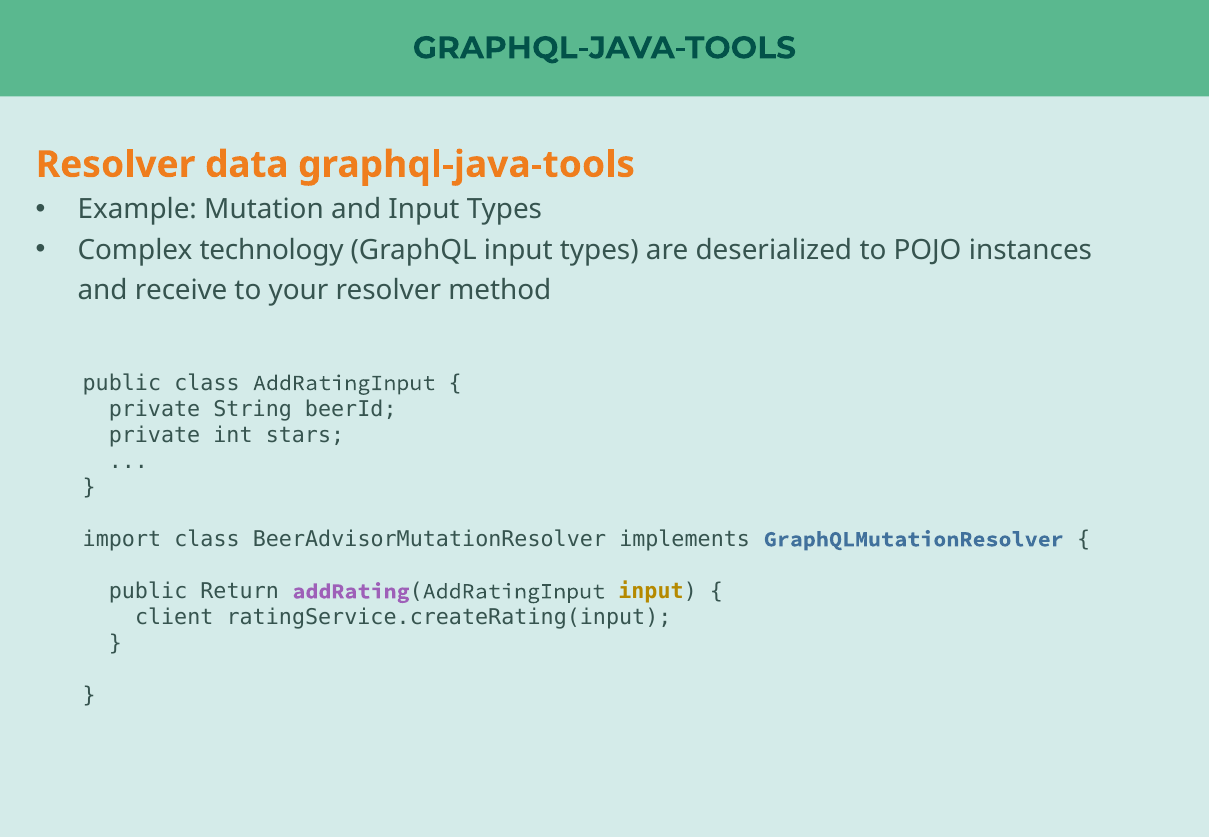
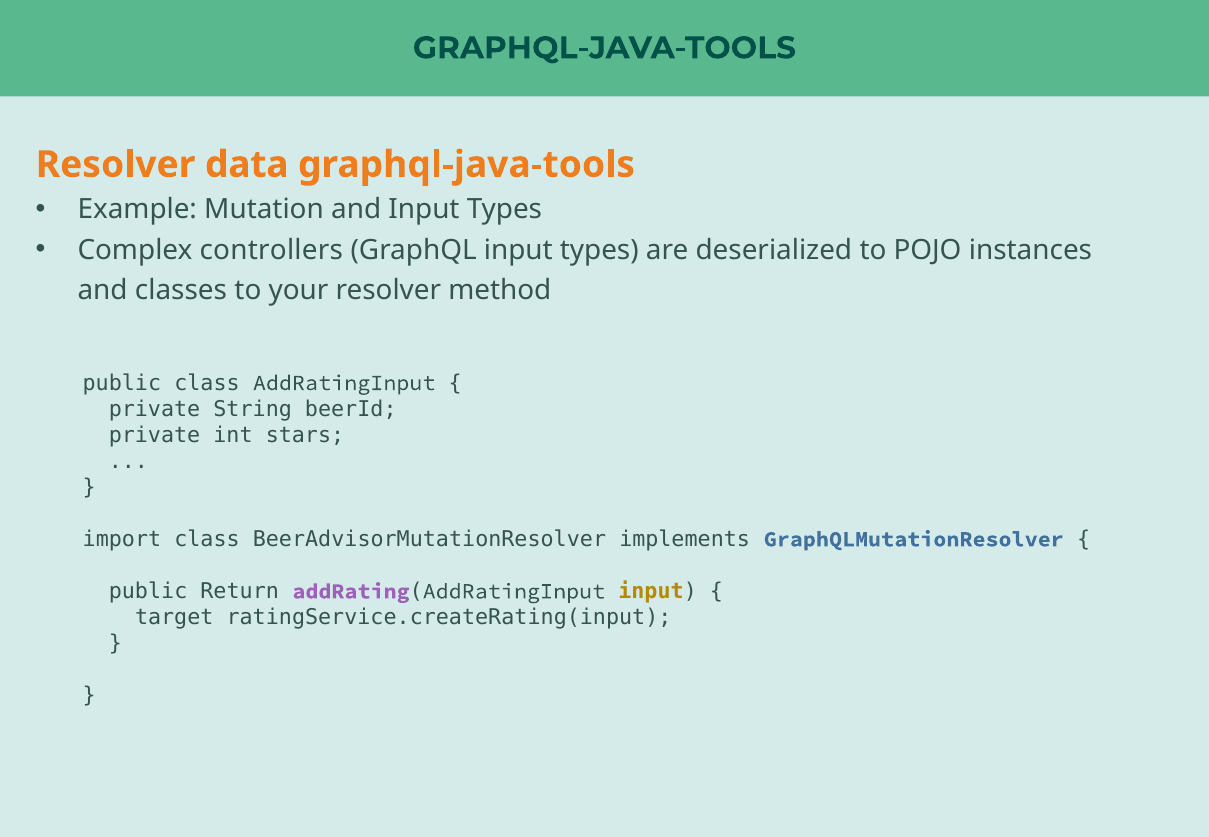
technology: technology -> controllers (271, 250)
receive: receive -> classes (181, 290)
client: client -> target (174, 617)
